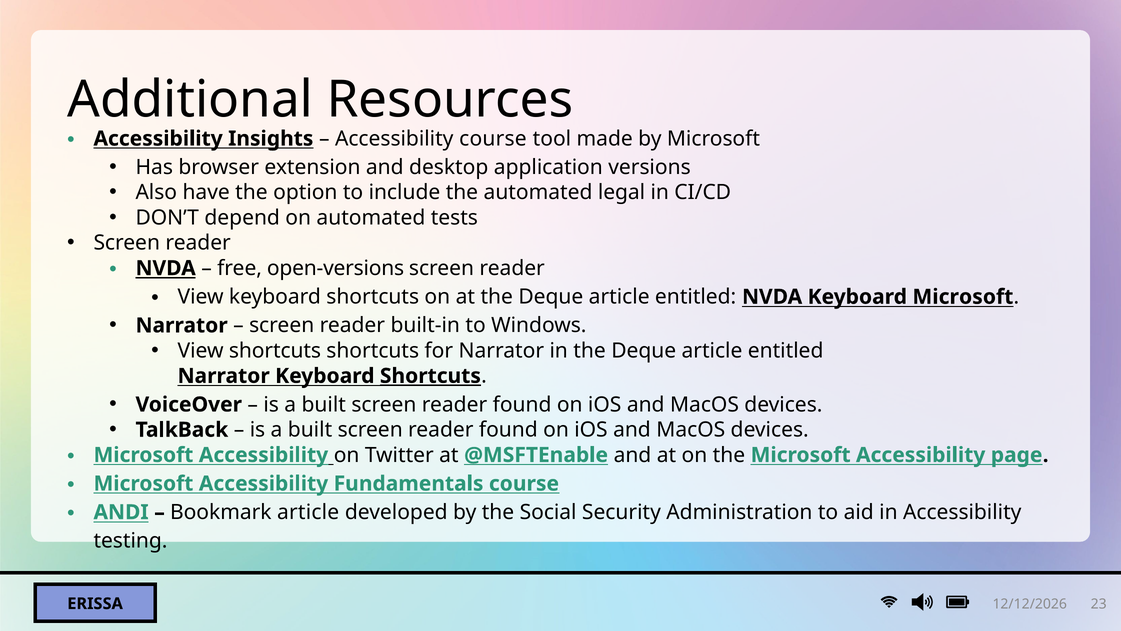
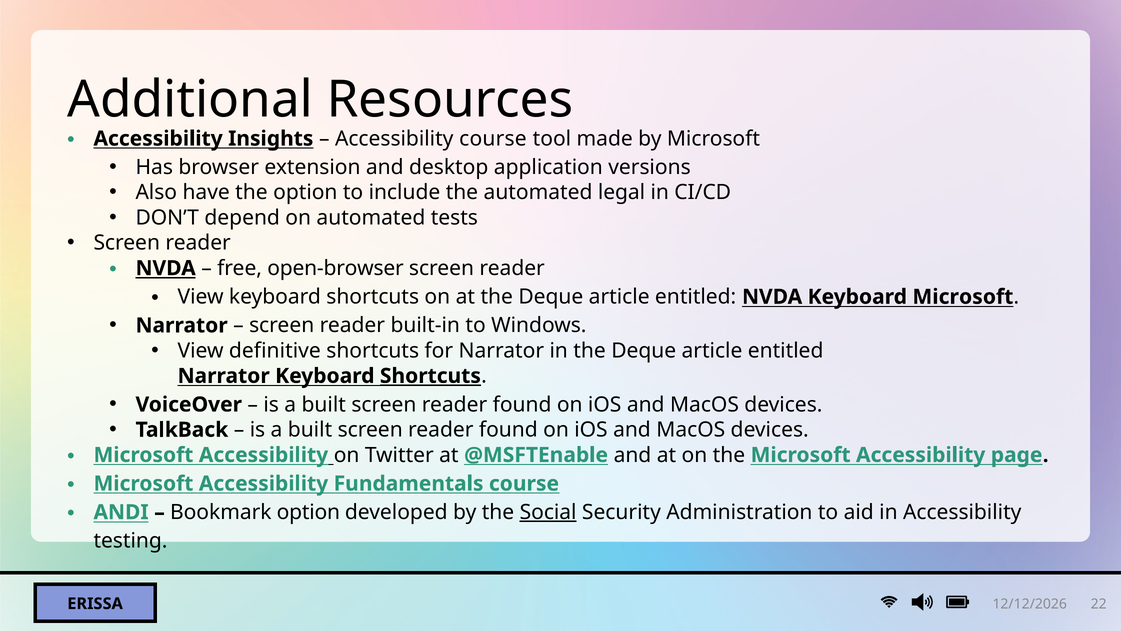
open-versions: open-versions -> open-browser (336, 268)
View shortcuts: shortcuts -> definitive (275, 350)
Bookmark article: article -> option (308, 512)
Social underline: none -> present (548, 512)
23: 23 -> 22 (1099, 603)
